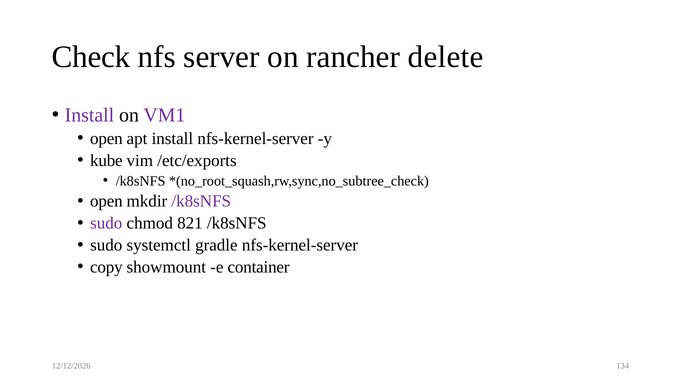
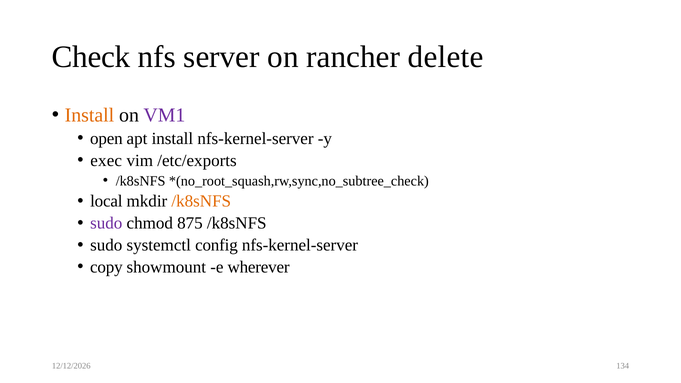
Install colour: purple -> orange (89, 115)
kube: kube -> exec (106, 160)
open: open -> local (106, 201)
/k8sNFS colour: purple -> orange (201, 201)
821: 821 -> 875 (190, 223)
gradle: gradle -> config (216, 245)
container: container -> wherever (259, 267)
